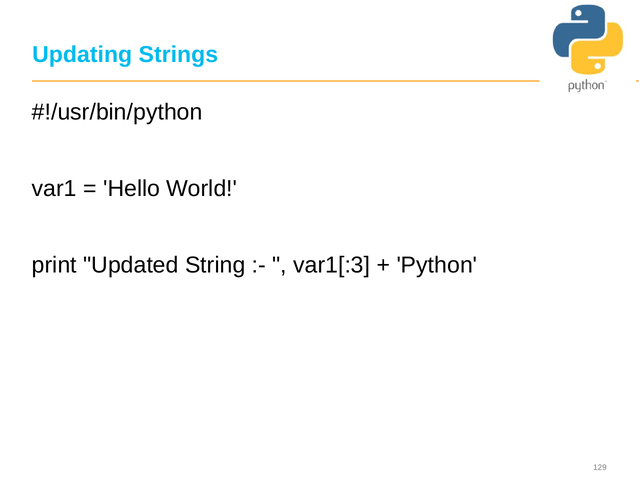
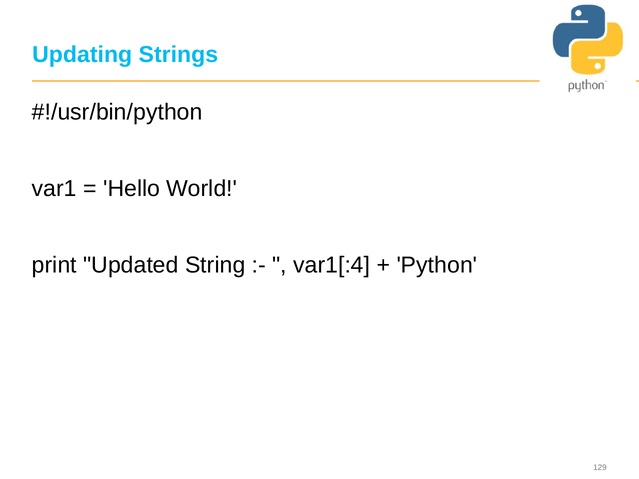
var1[:3: var1[:3 -> var1[:4 (332, 265)
